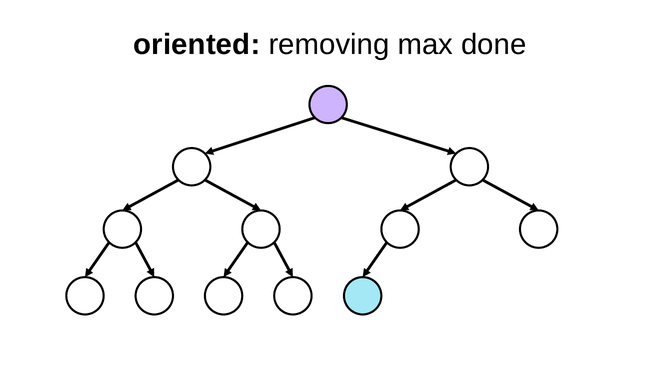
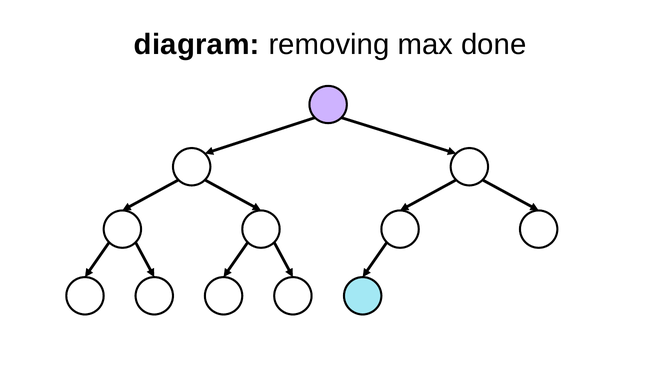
oriented: oriented -> diagram (197, 44)
